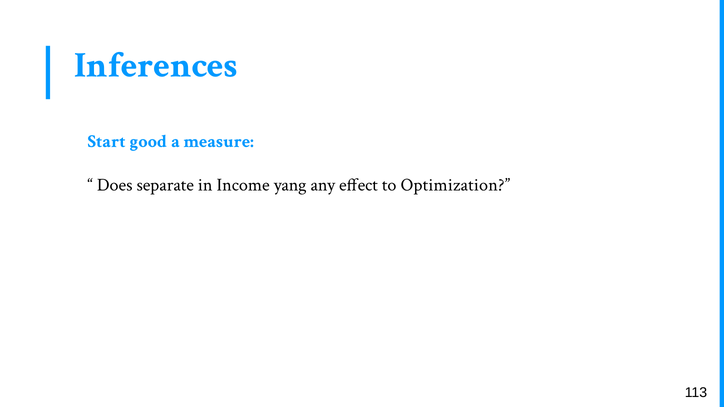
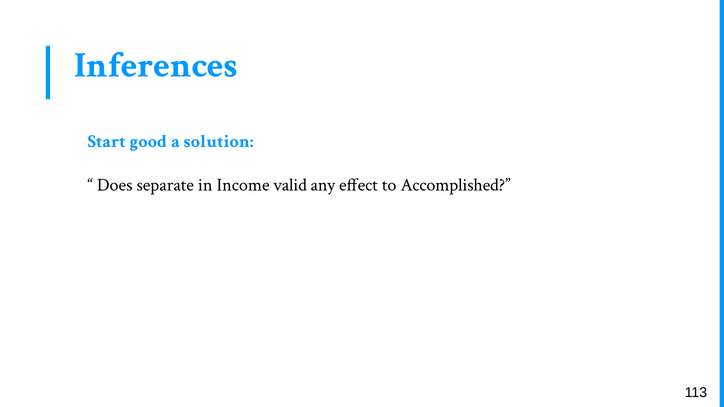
measure: measure -> solution (219, 141)
yang: yang -> valid (290, 185)
Optimization: Optimization -> Accomplished (456, 185)
